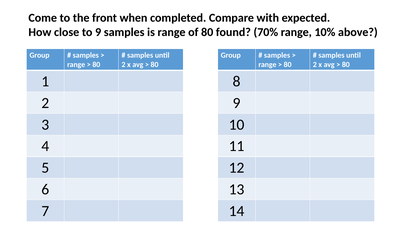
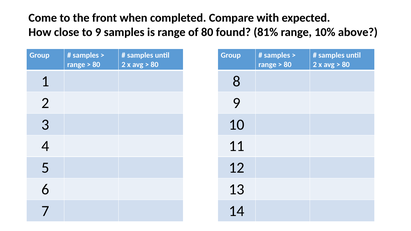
70%: 70% -> 81% (266, 32)
